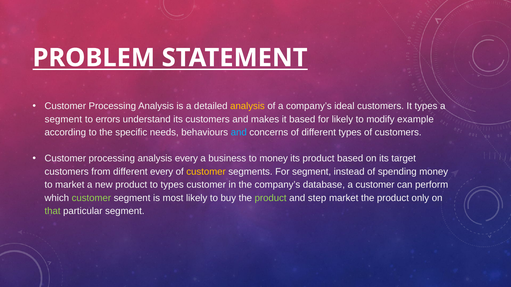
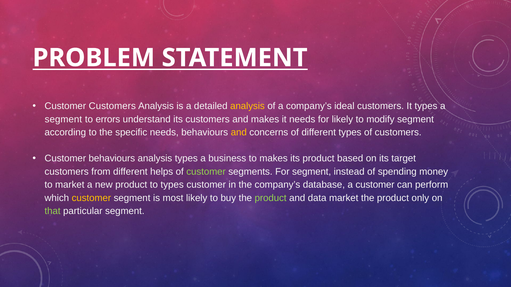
Processing: Processing -> Customers (112, 106)
it based: based -> needs (302, 119)
modify example: example -> segment (416, 119)
and colour: light blue -> yellow (239, 133)
processing: processing -> behaviours (112, 159)
analysis every: every -> types (186, 159)
to money: money -> makes (274, 159)
different every: every -> helps (162, 172)
customer colour: yellow -> light green (206, 172)
customer colour: light green -> yellow (91, 198)
step: step -> data (317, 198)
